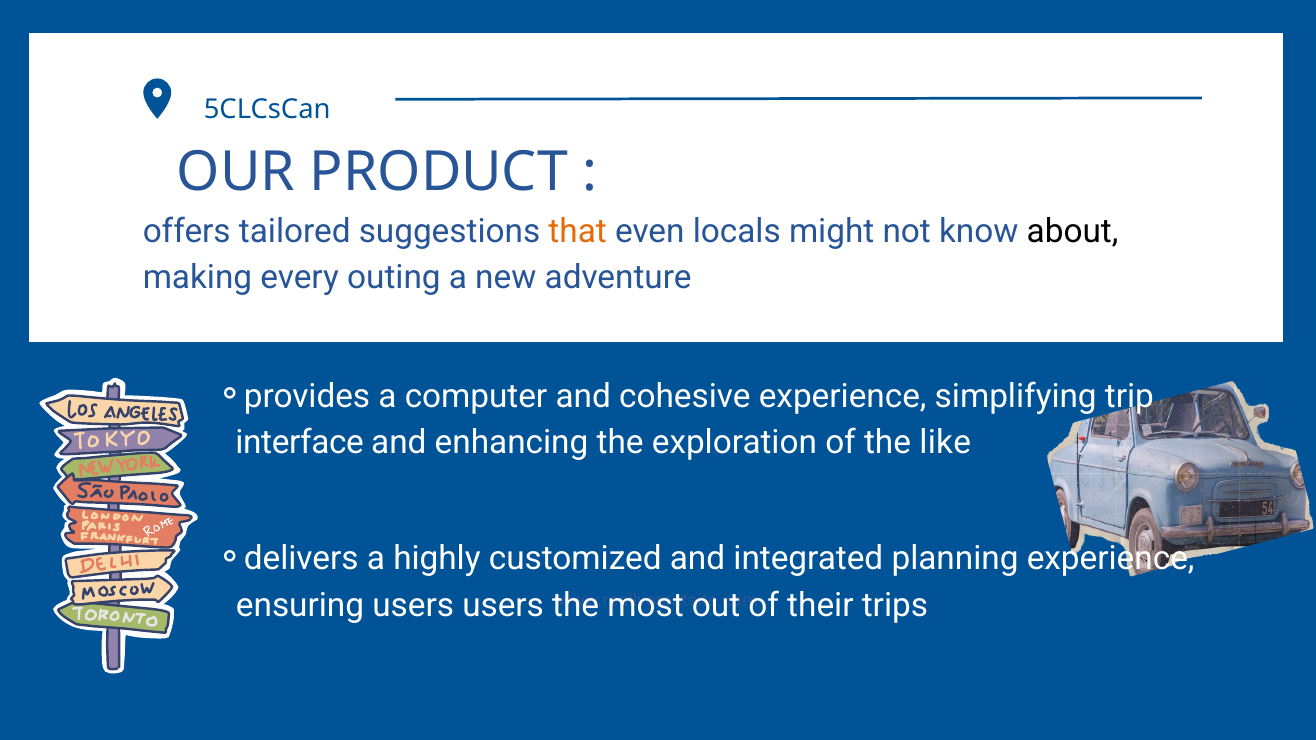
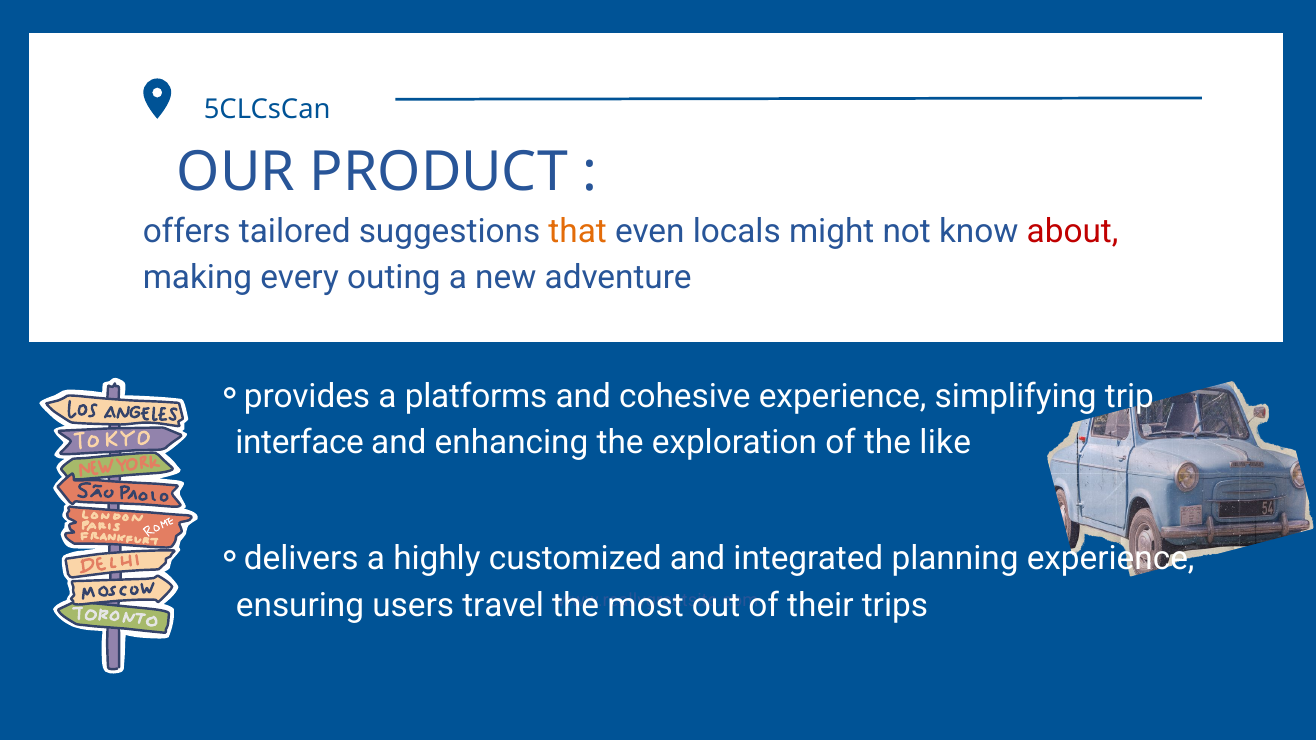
about colour: black -> red (1073, 231)
computer: computer -> platforms (476, 396)
users users: users -> travel (503, 606)
